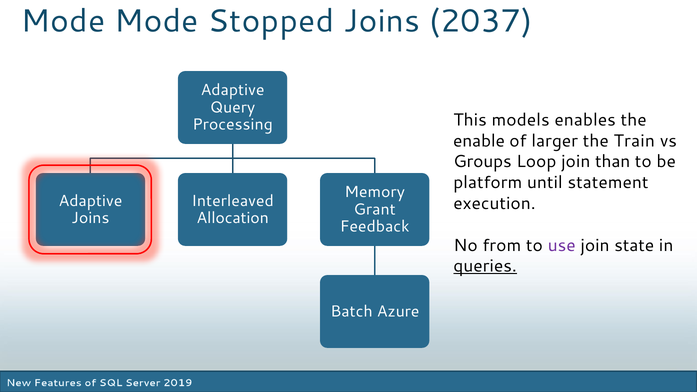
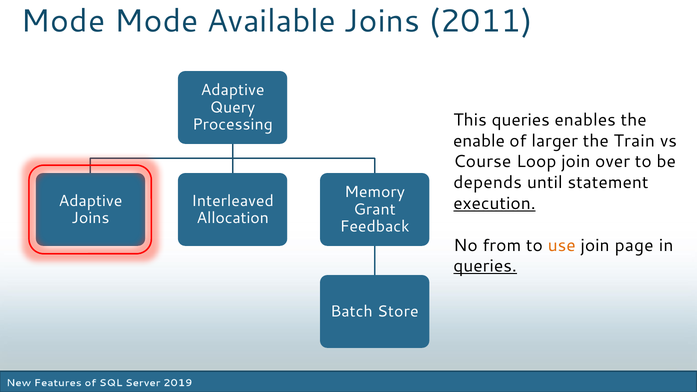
Stopped: Stopped -> Available (271, 21)
2037: 2037 -> 2011 (481, 21)
This models: models -> queries (521, 120)
Groups: Groups -> Course (482, 162)
than: than -> over (613, 162)
platform: platform -> depends (488, 183)
execution underline: none -> present (494, 204)
use colour: purple -> orange (562, 245)
state: state -> page (634, 245)
Azure: Azure -> Store (398, 311)
